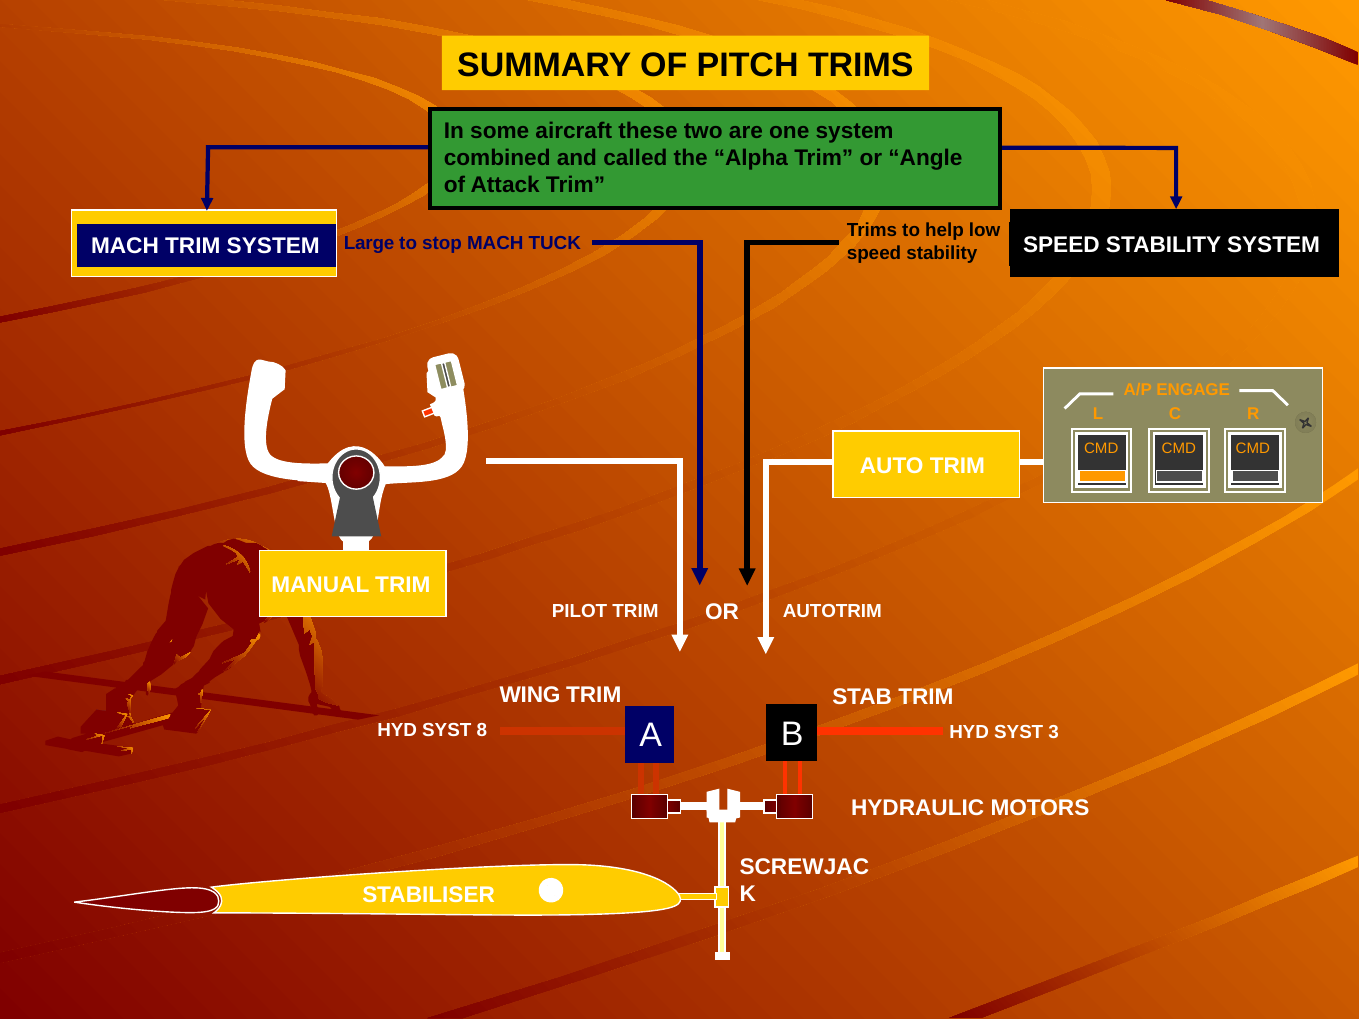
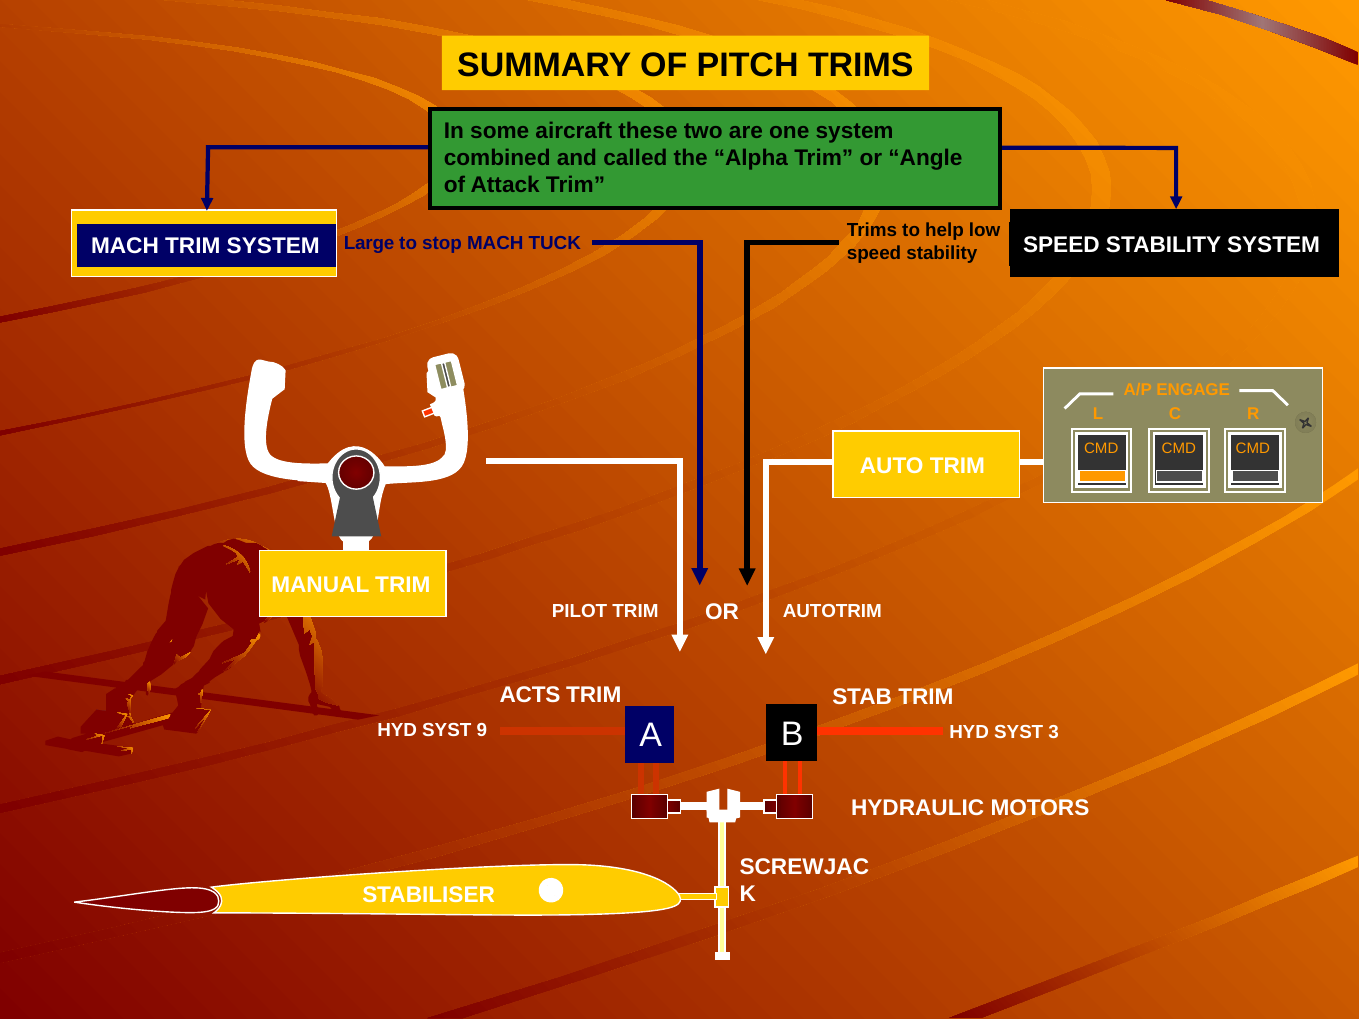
WING: WING -> ACTS (530, 695)
8: 8 -> 9 (482, 731)
